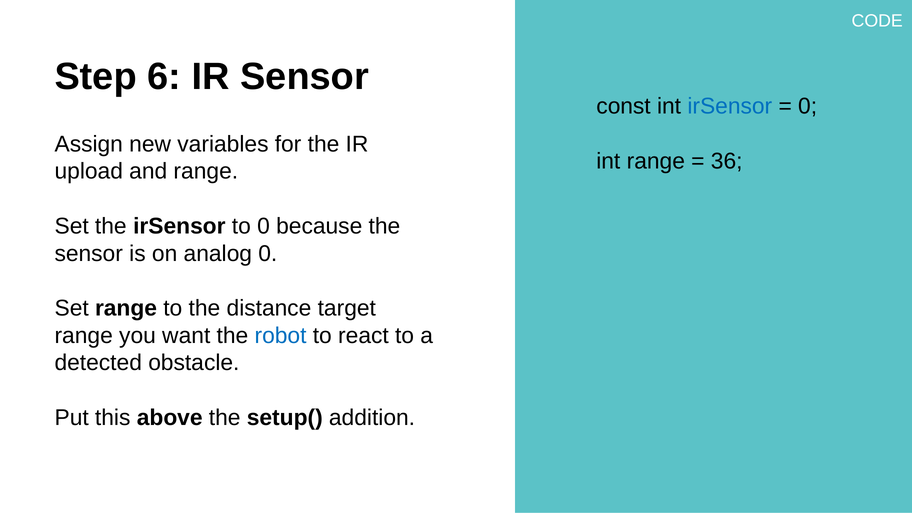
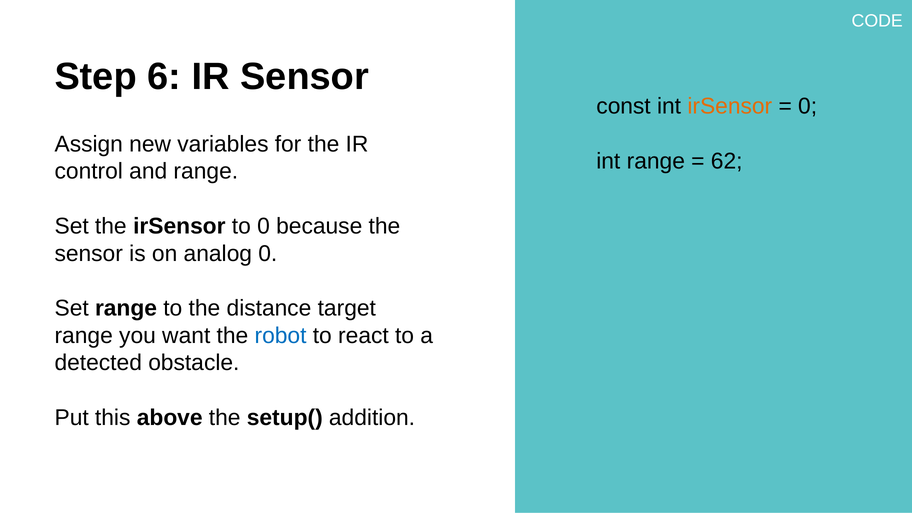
irSensor colour: blue -> orange (730, 106)
36: 36 -> 62 (727, 161)
upload: upload -> control (89, 171)
